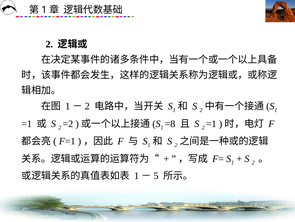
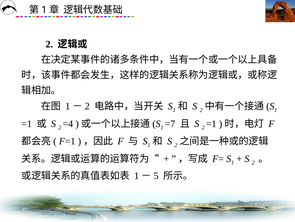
=2: =2 -> =4 (68, 123)
=8: =8 -> =7 (170, 123)
